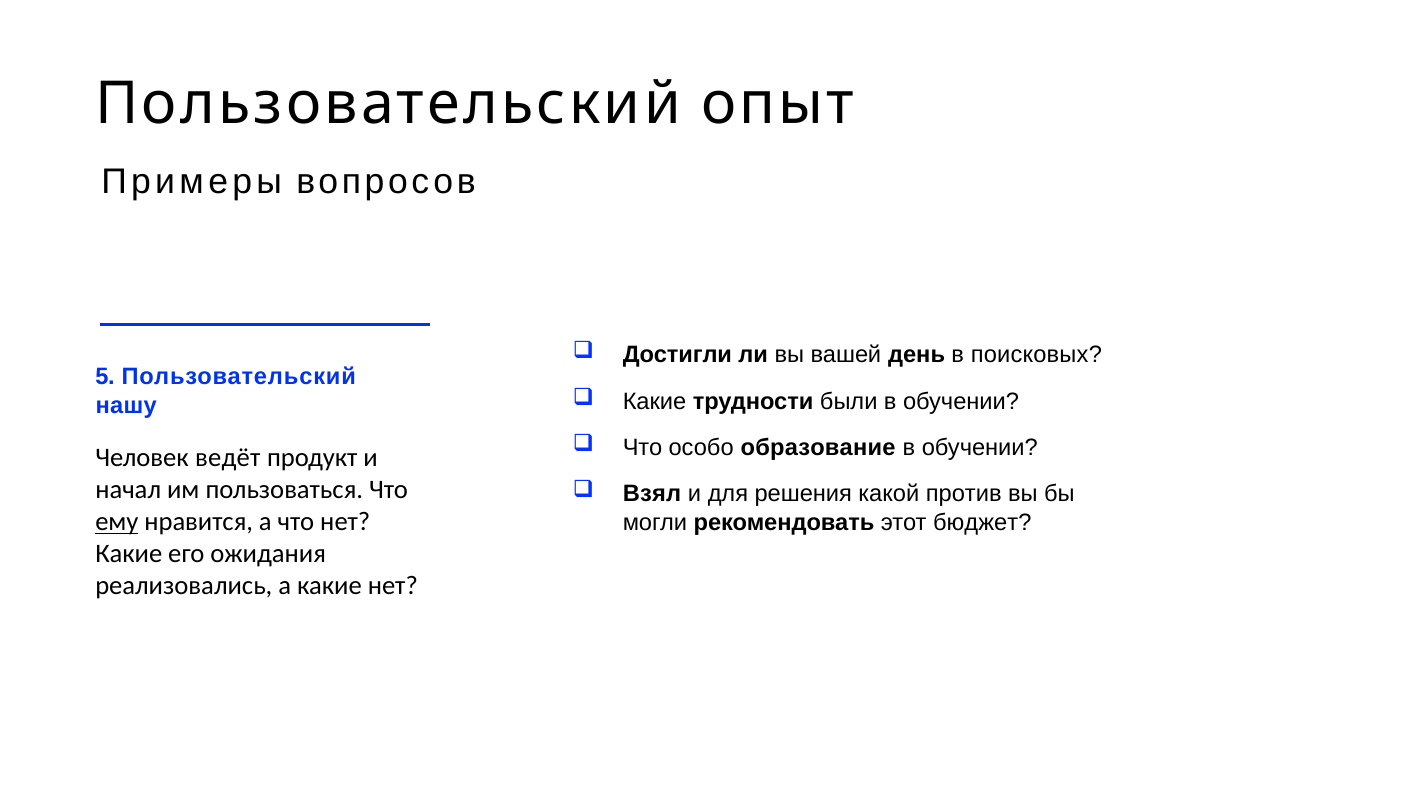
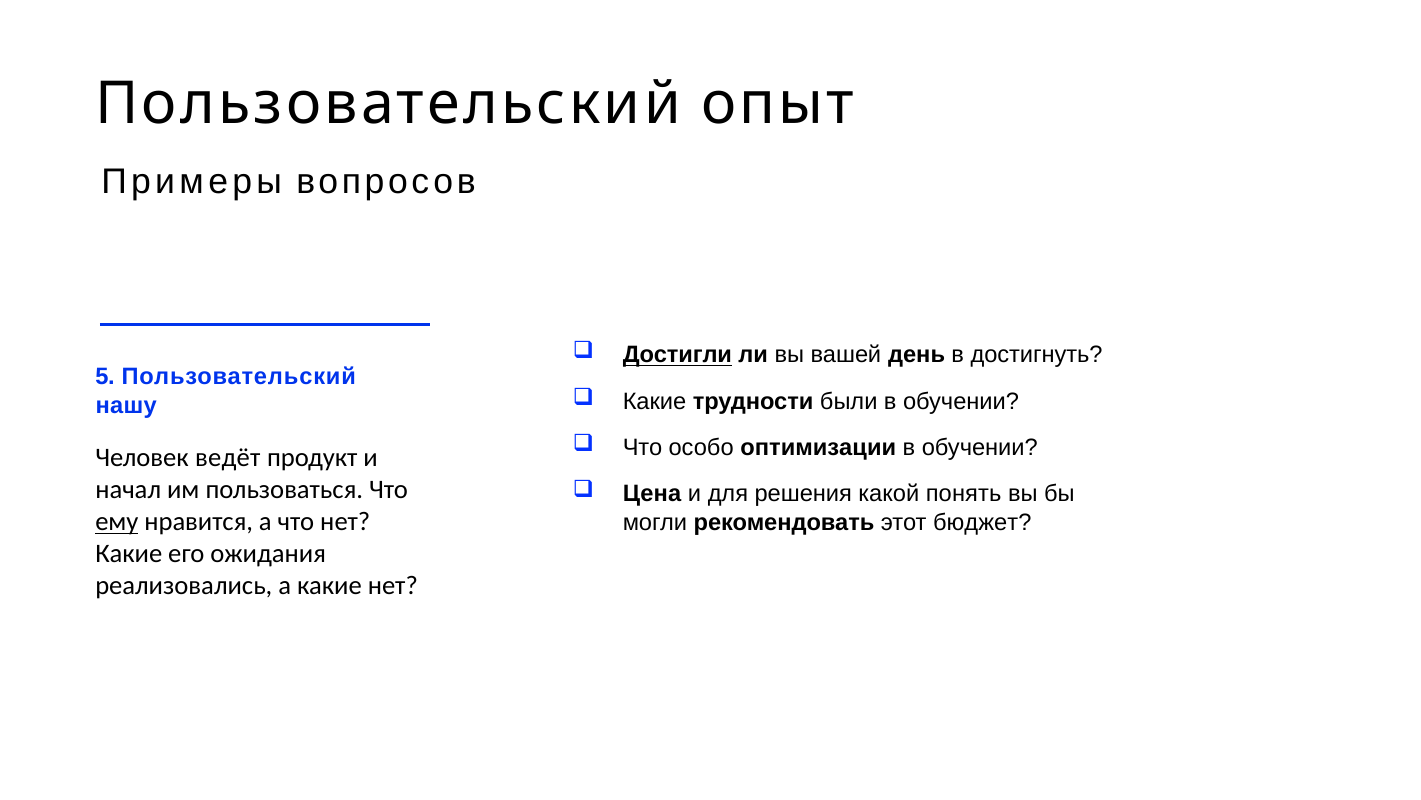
Достигли underline: none -> present (677, 355)
поисковых: поисковых -> достигнуть (1036, 355)
образование: образование -> оптимизации (818, 447)
Взял: Взял -> Цена (652, 493)
против: против -> понять (964, 493)
